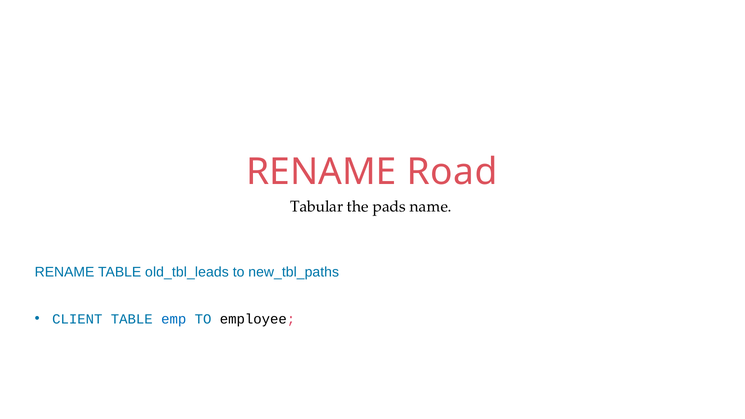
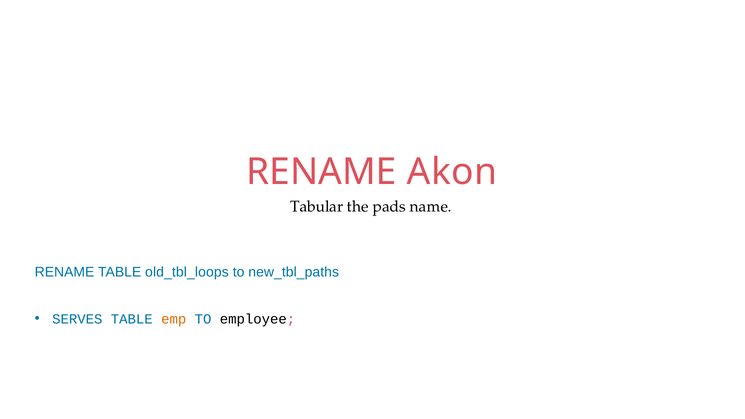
Road: Road -> Akon (452, 172)
old_tbl_leads: old_tbl_leads -> old_tbl_loops (187, 272)
CLIENT: CLIENT -> SERVES (77, 319)
emp colour: blue -> orange (174, 319)
